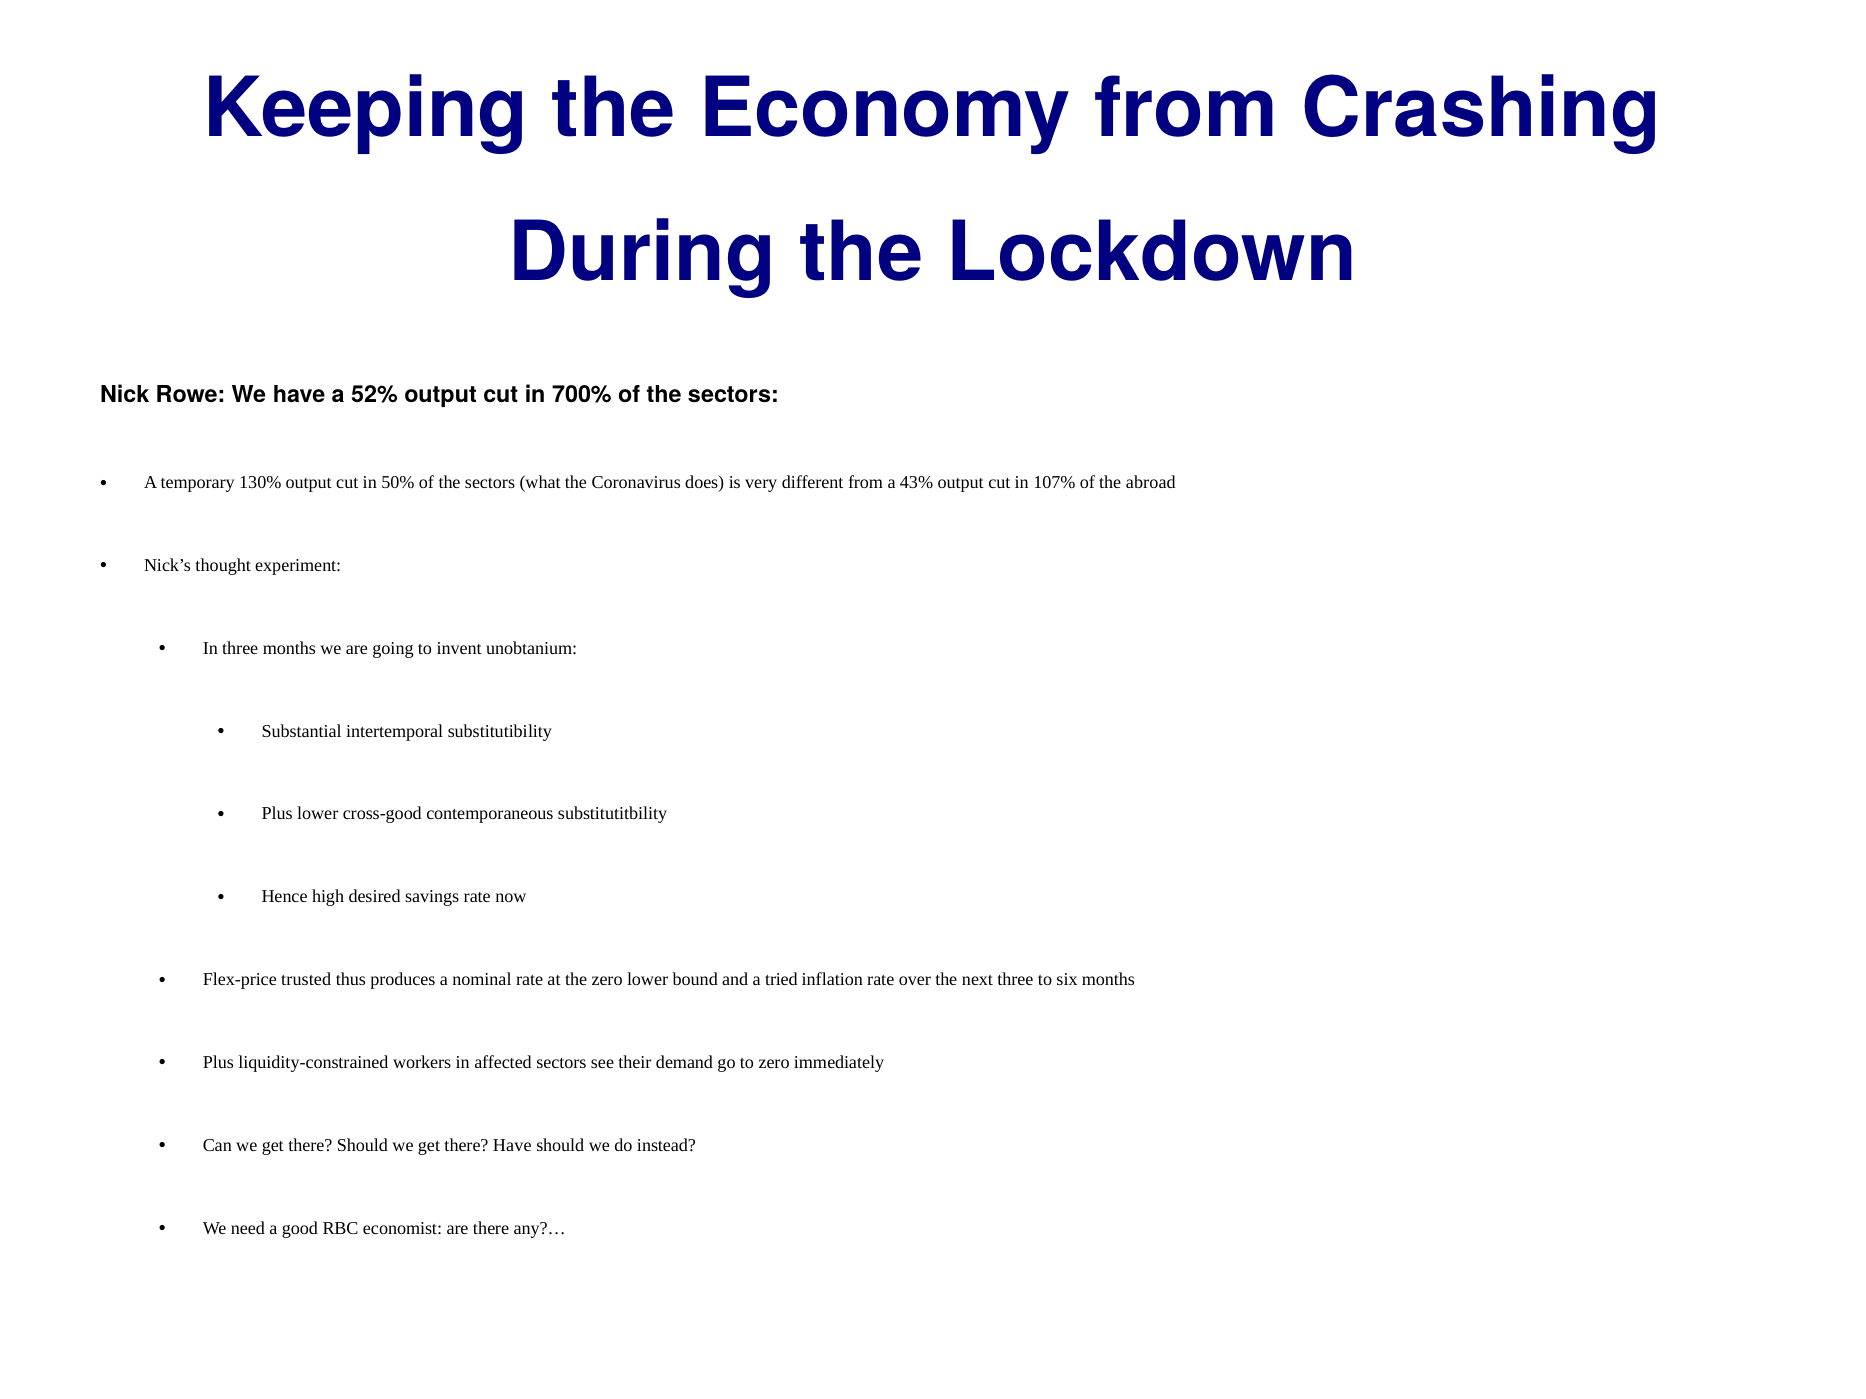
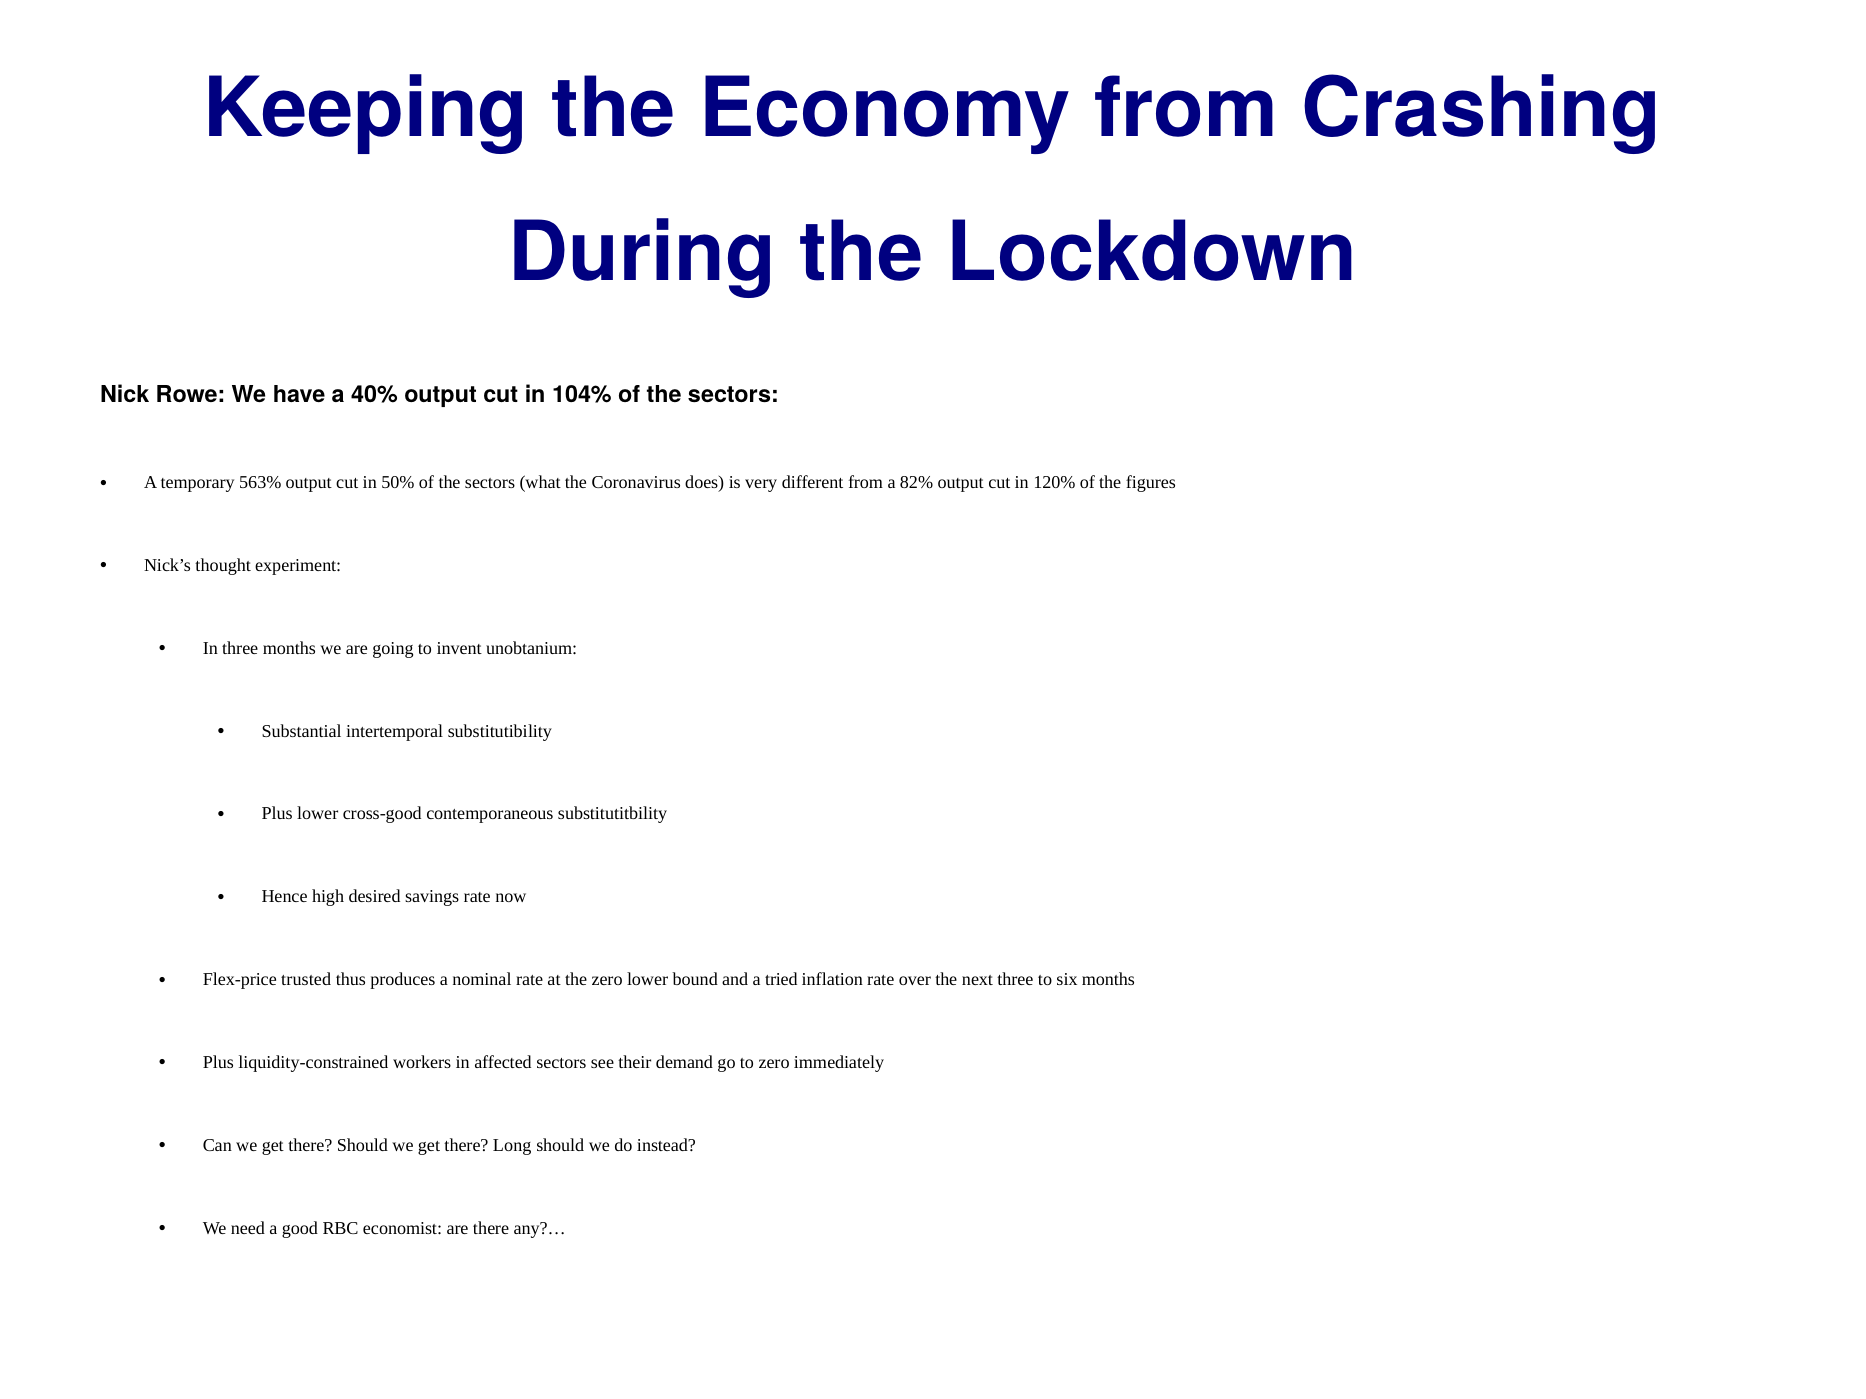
52%: 52% -> 40% (374, 395)
700%: 700% -> 104% (582, 395)
130%: 130% -> 563% (260, 483)
43%: 43% -> 82% (917, 483)
107%: 107% -> 120% (1054, 483)
abroad: abroad -> figures (1151, 483)
there Have: Have -> Long (512, 1146)
